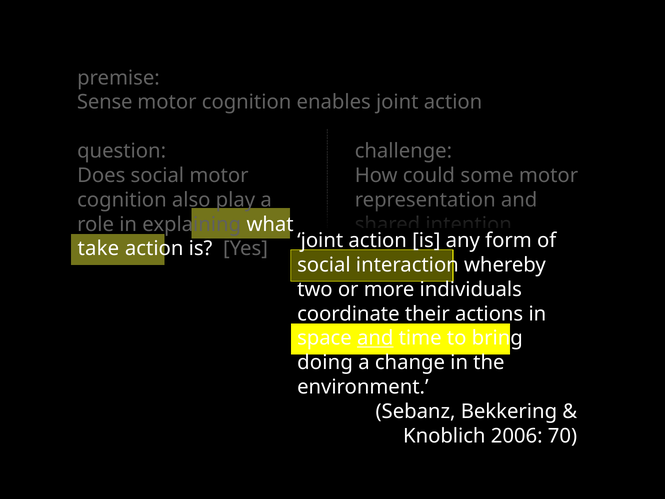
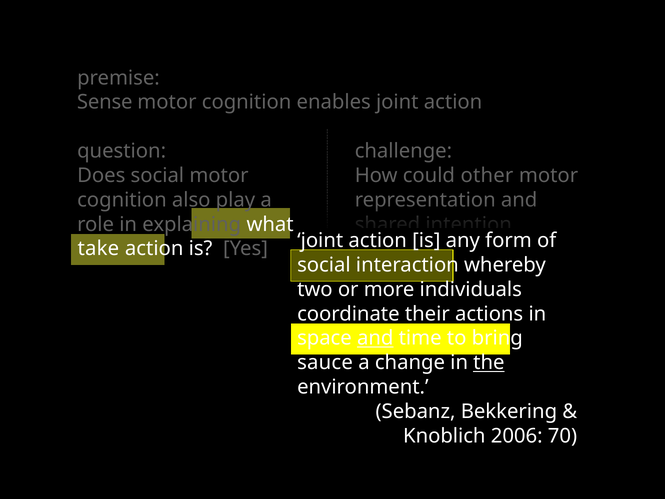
some: some -> other (487, 175)
doing: doing -> sauce (325, 362)
the underline: none -> present (489, 362)
